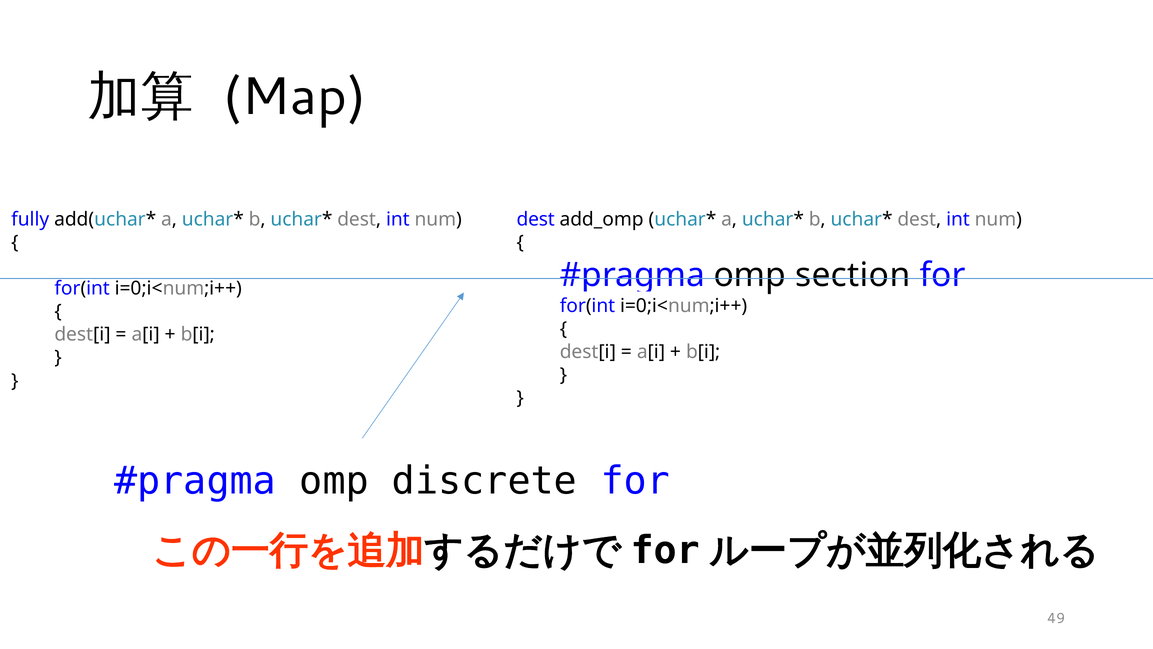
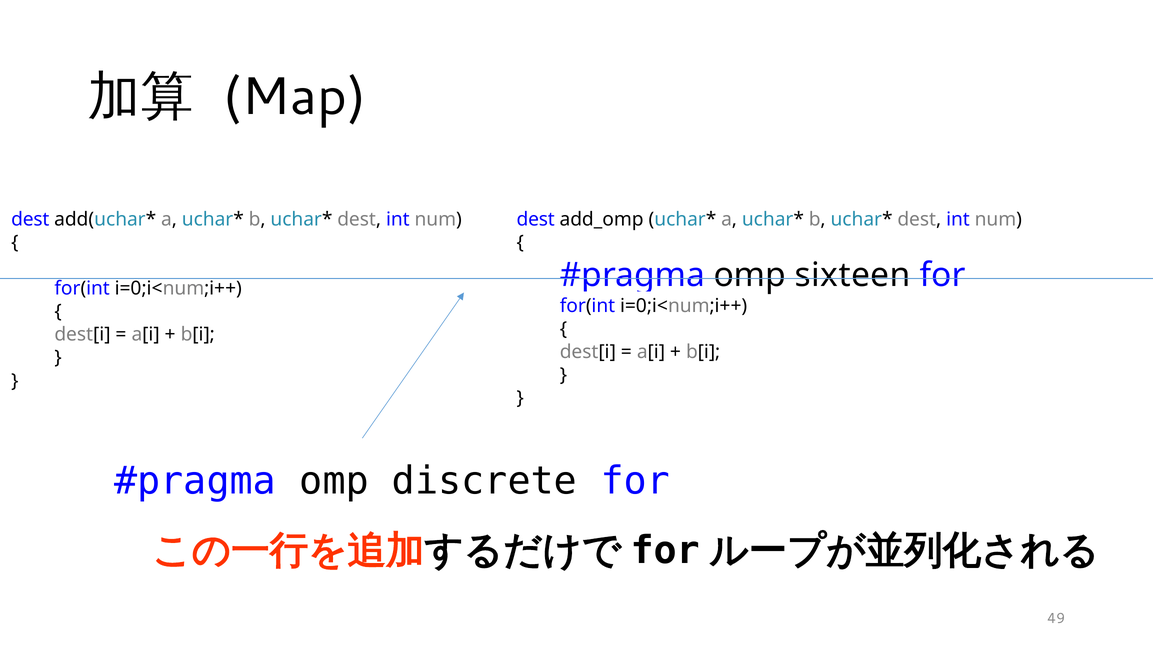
fully: fully -> dest (30, 219)
section: section -> sixteen (853, 275)
